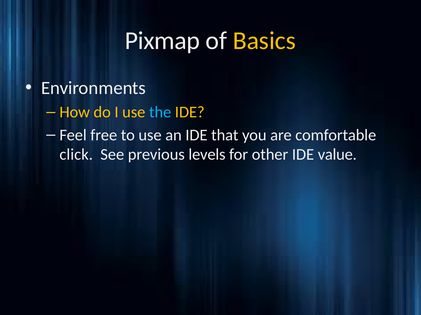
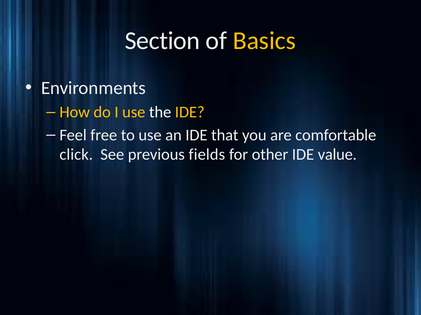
Pixmap: Pixmap -> Section (162, 41)
the colour: light blue -> white (160, 112)
levels: levels -> fields (207, 155)
